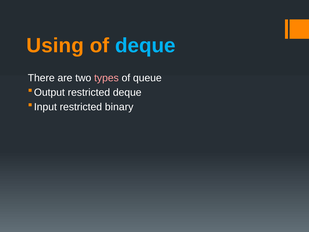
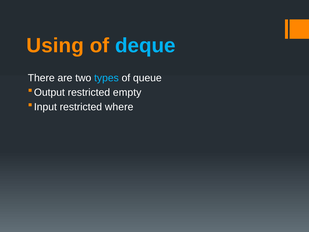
types colour: pink -> light blue (106, 78)
restricted deque: deque -> empty (127, 92)
binary: binary -> where (119, 107)
